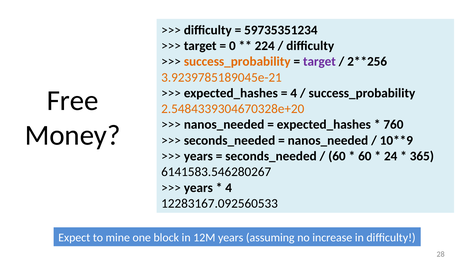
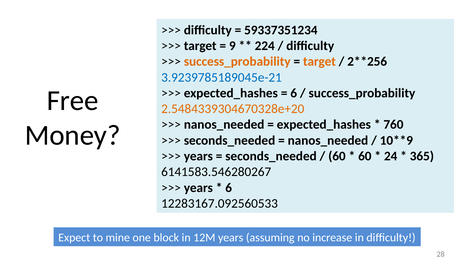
59735351234: 59735351234 -> 59337351234 (281, 30)
0: 0 -> 9 (232, 46)
target colour: purple -> orange (319, 62)
3.9239785189045e-21 colour: orange -> blue (222, 77)
4: 4 -> 6 (294, 93)
4: 4 -> 6 (229, 188)
